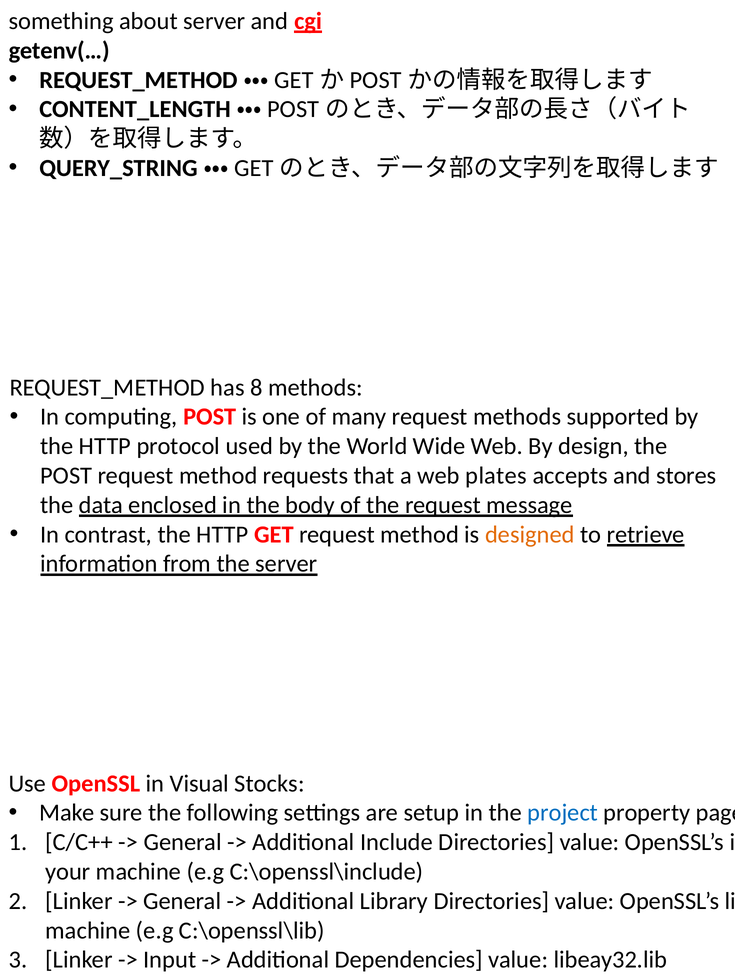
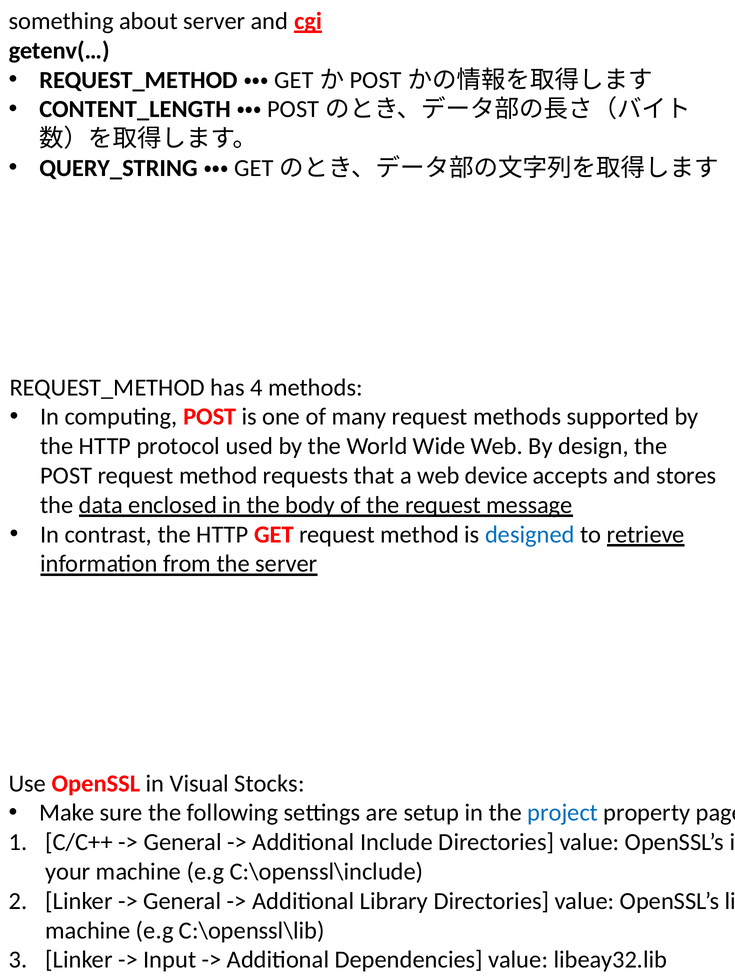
8: 8 -> 4 (256, 388)
plates: plates -> device (496, 476)
designed colour: orange -> blue (530, 535)
